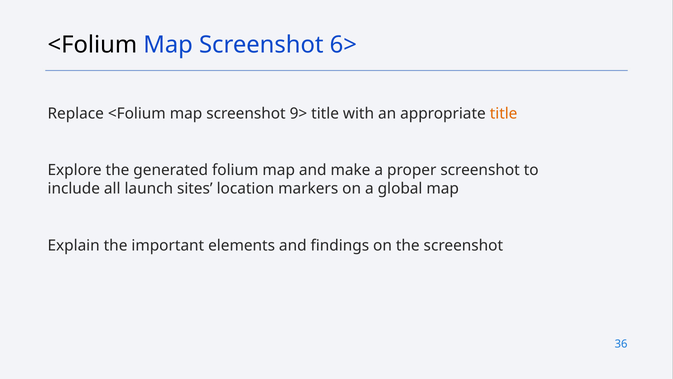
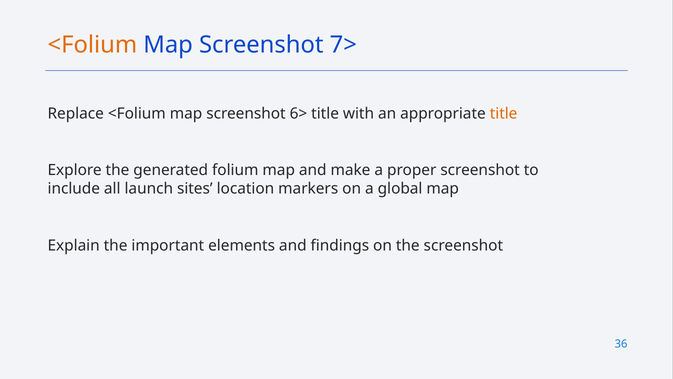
<Folium colour: black -> orange (92, 45)
6>: 6> -> 7> (343, 45)
9>: 9> -> 6> (298, 114)
